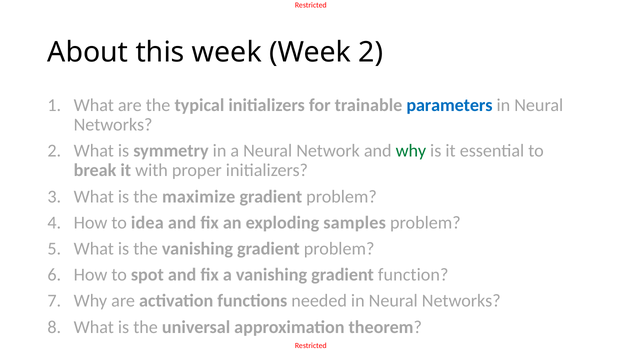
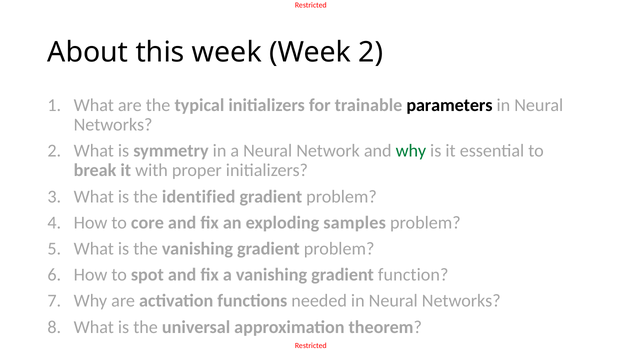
parameters colour: blue -> black (449, 105)
maximize: maximize -> identified (199, 197)
idea: idea -> core (147, 223)
